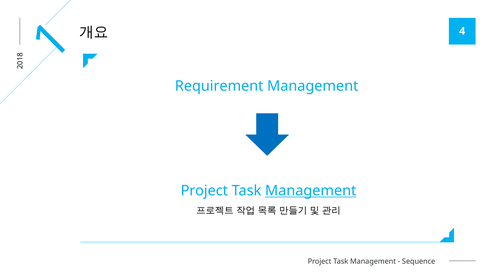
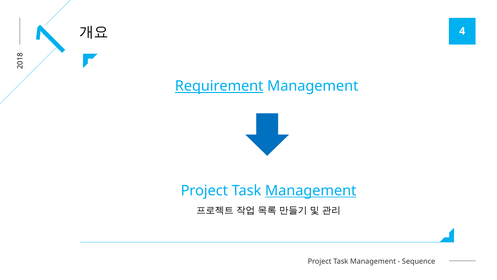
Requirement underline: none -> present (219, 86)
